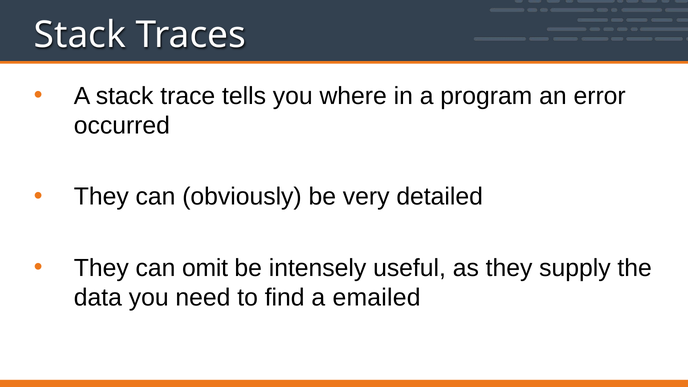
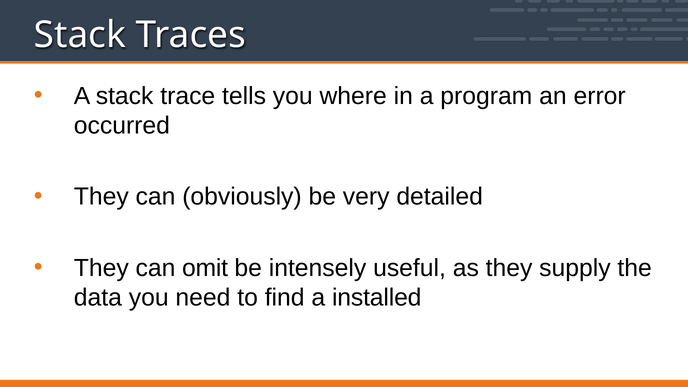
emailed: emailed -> installed (377, 298)
